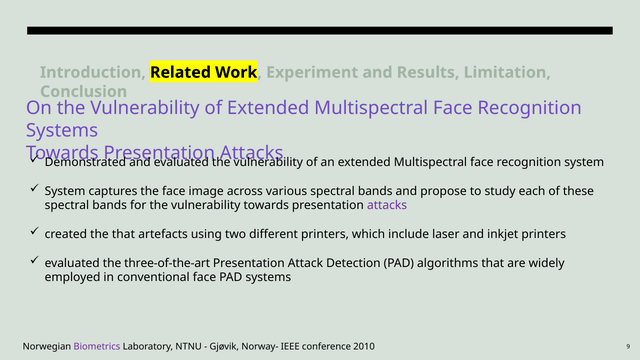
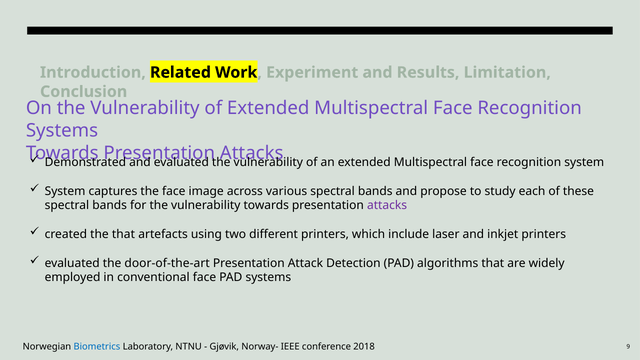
three-of-the-art: three-of-the-art -> door-of-the-art (167, 263)
Biometrics colour: purple -> blue (97, 347)
2010: 2010 -> 2018 (364, 347)
